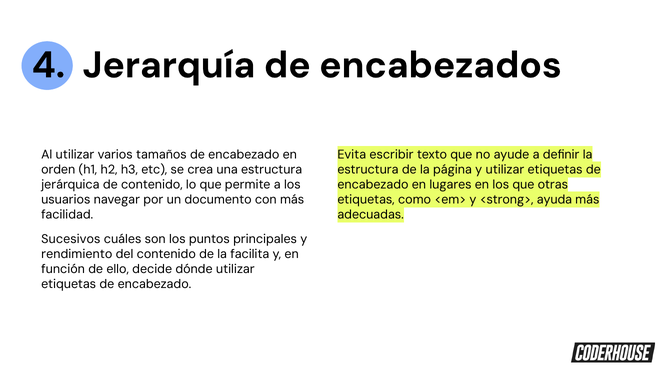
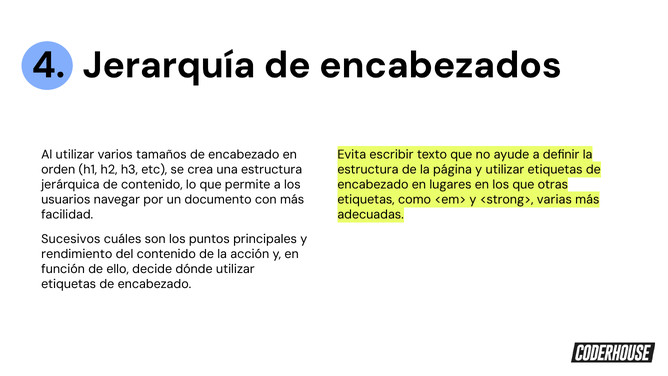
ayuda: ayuda -> varias (554, 200)
facilita: facilita -> acción (250, 254)
